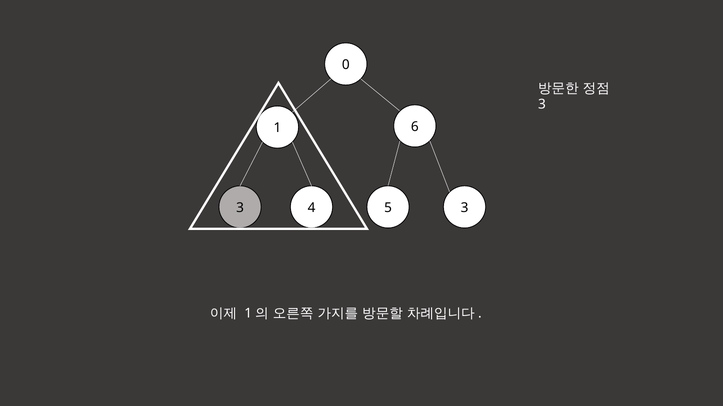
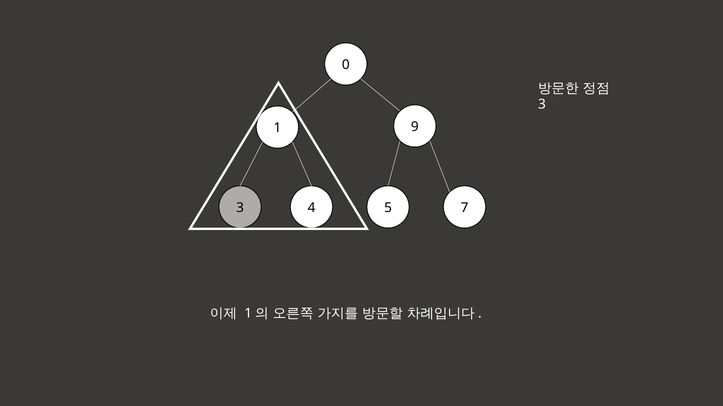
6: 6 -> 9 (415, 127)
3: 3 -> 7 (465, 208)
